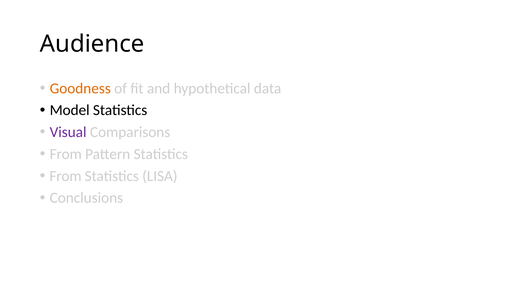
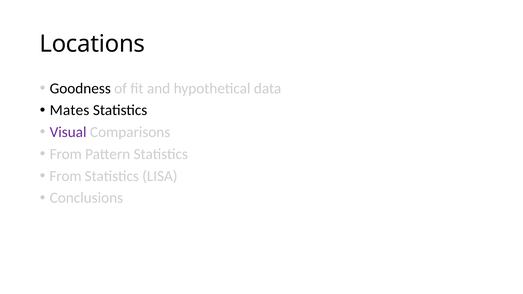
Audience: Audience -> Locations (92, 44)
Goodness colour: orange -> black (80, 88)
Model: Model -> Mates (70, 110)
